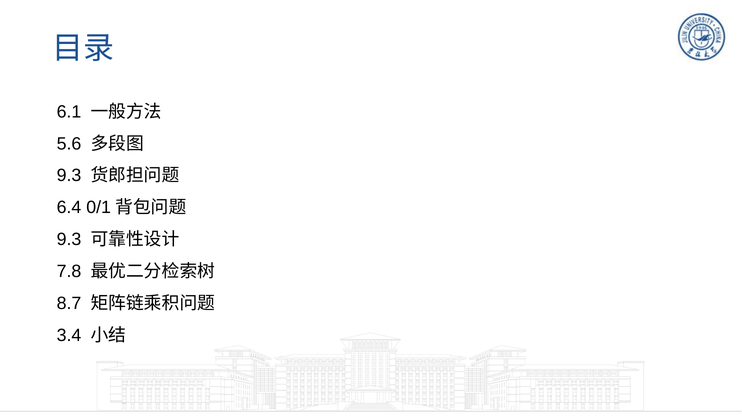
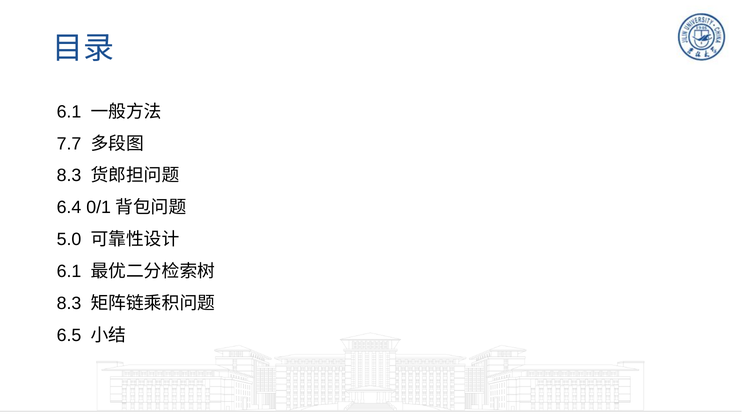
5.6: 5.6 -> 7.7 (69, 144)
9.3: 9.3 -> 8.3 (69, 176)
9.3: 9.3 -> 5.0 (69, 240)
7.8: 7.8 -> 6.1 (69, 272)
8.7: 8.7 -> 8.3 (69, 304)
3.4: 3.4 -> 6.5 (69, 336)
